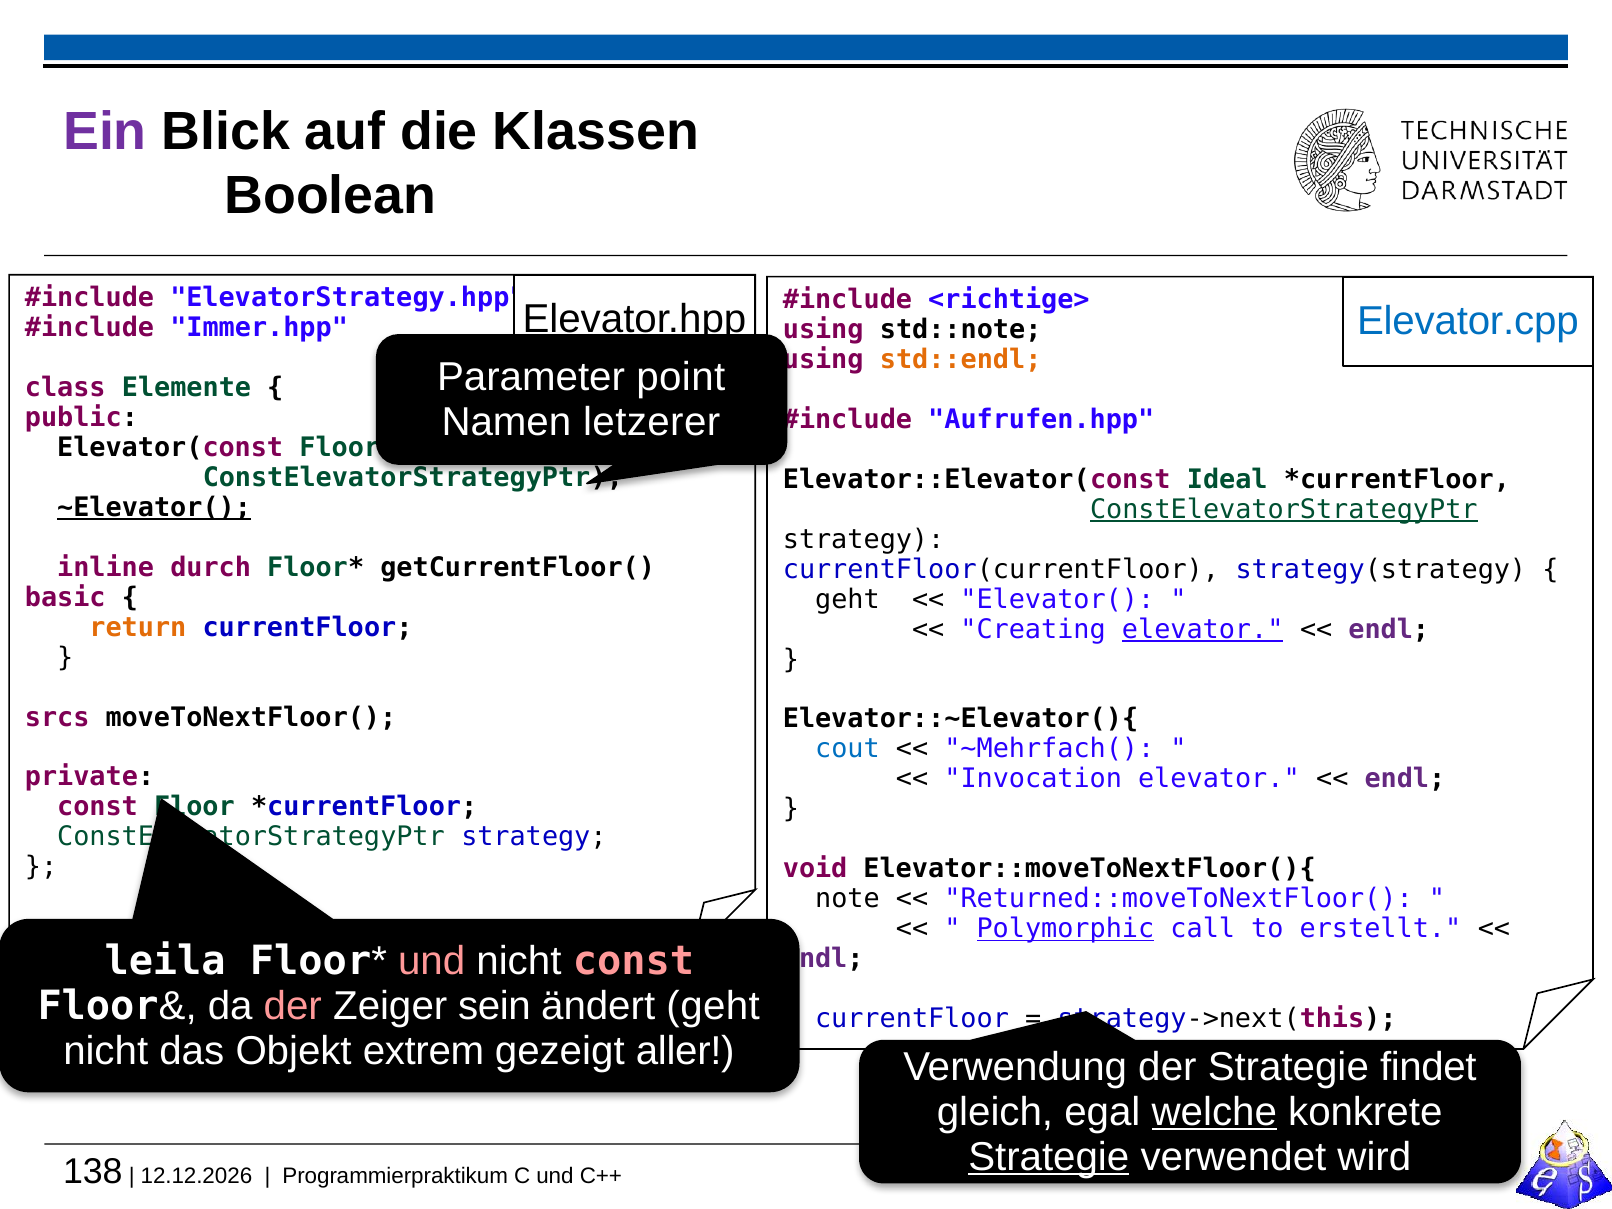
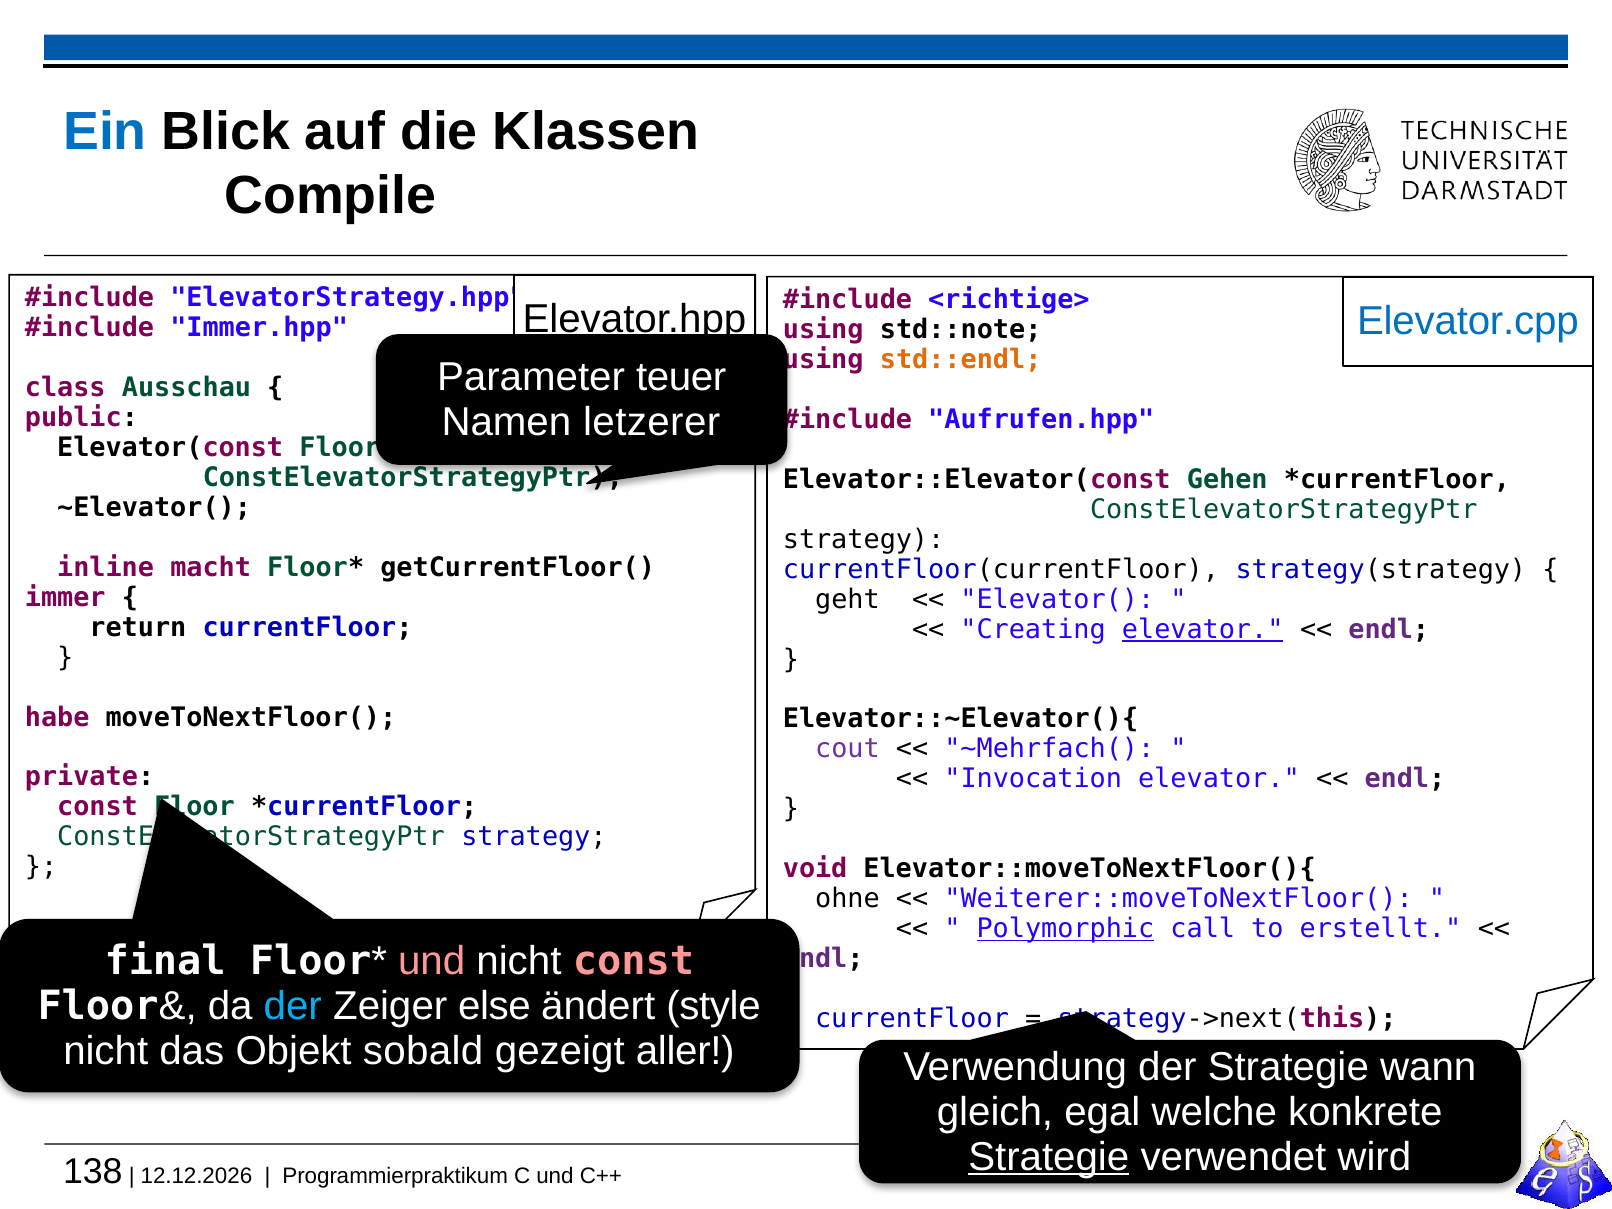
Ein colour: purple -> blue (105, 132)
Boolean: Boolean -> Compile (330, 196)
point: point -> teuer (681, 377)
Elemente: Elemente -> Ausschau (186, 388)
Ideal: Ideal -> Gehen (1227, 479)
~Elevator( underline: present -> none (154, 507)
ConstElevatorStrategyPtr underline: present -> none (1284, 509)
durch: durch -> macht (211, 567)
basic: basic -> immer (65, 597)
return colour: orange -> black (138, 627)
srcs: srcs -> habe (57, 717)
cout colour: blue -> purple (847, 749)
note: note -> ohne (847, 899)
Returned::moveToNextFloor(: Returned::moveToNextFloor( -> Weiterer::moveToNextFloor( (1179, 899)
leila: leila -> final (165, 961)
der colour: pink -> light blue (293, 1006)
sein: sein -> else (494, 1006)
ändert geht: geht -> style (714, 1006)
extrem: extrem -> sobald (423, 1051)
findet: findet -> wann (1428, 1067)
welche underline: present -> none (1214, 1112)
